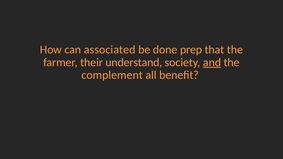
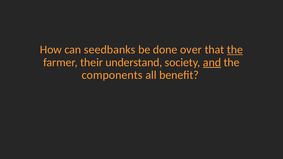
associated: associated -> seedbanks (110, 50)
prep: prep -> over (191, 50)
the underline: none -> present (235, 50)
complement: complement -> components (112, 75)
